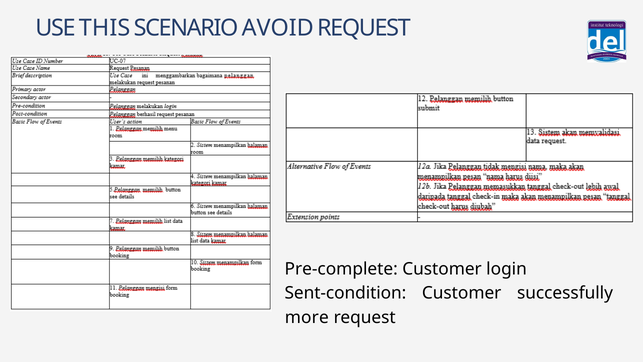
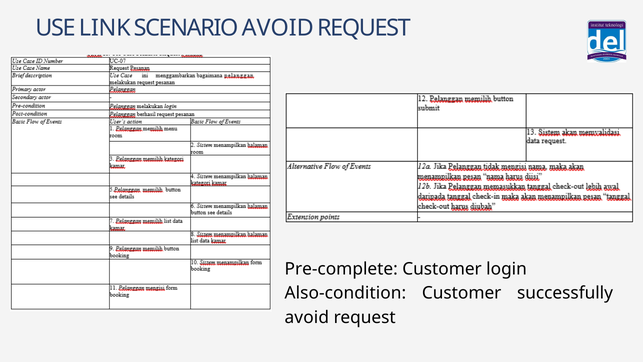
THIS: THIS -> LINK (105, 28)
Sent-condition: Sent-condition -> Also-condition (345, 293)
more: more -> avoid (307, 317)
